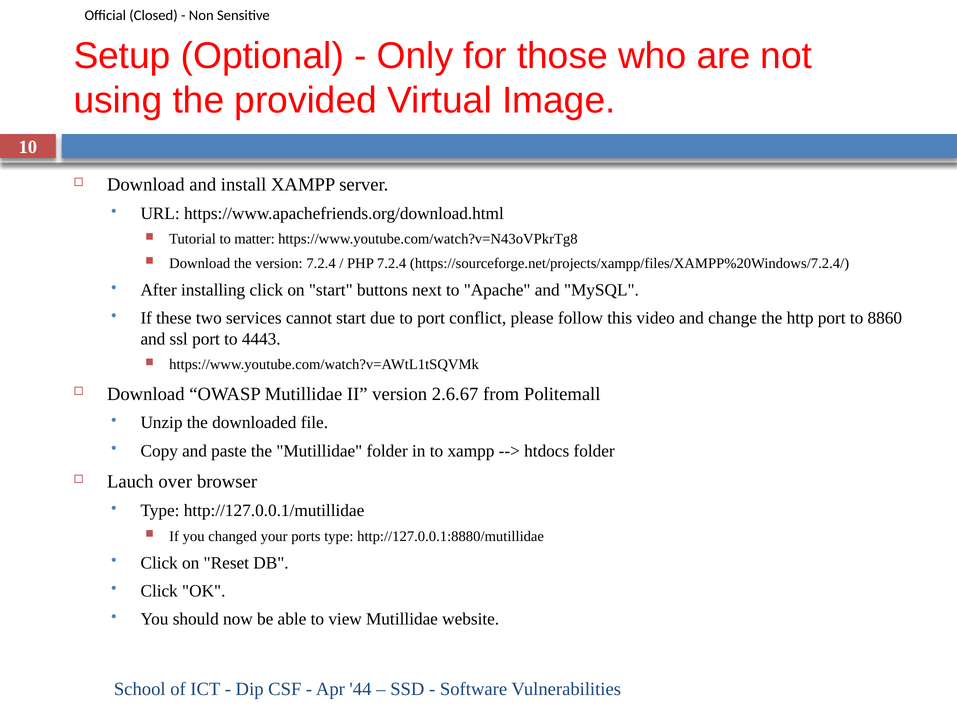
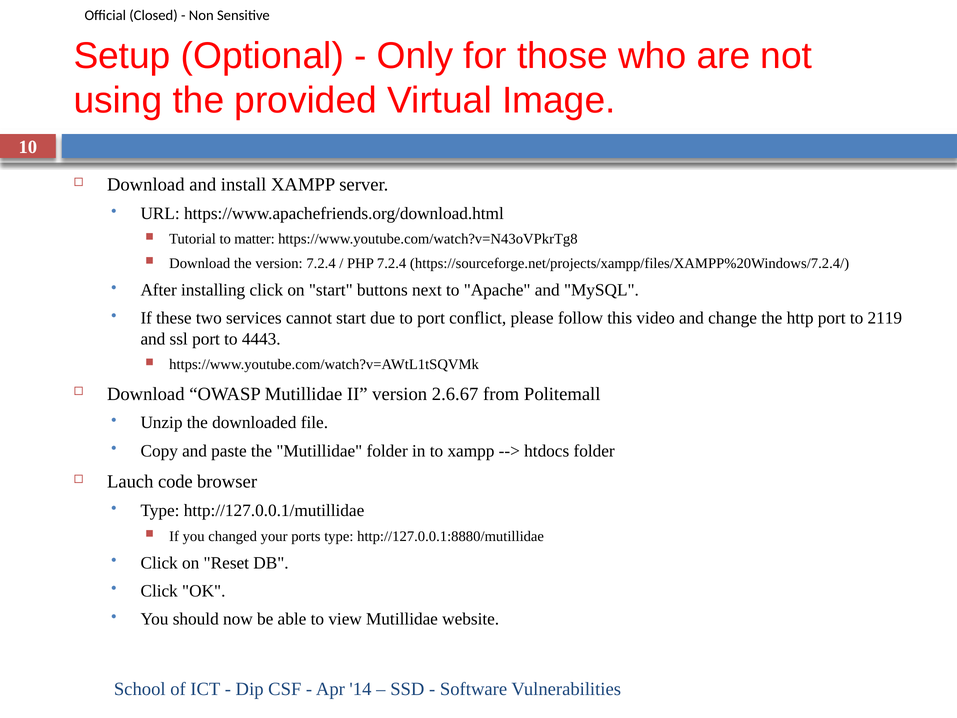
8860: 8860 -> 2119 (885, 318)
over: over -> code (175, 482)
44: 44 -> 14 (361, 689)
